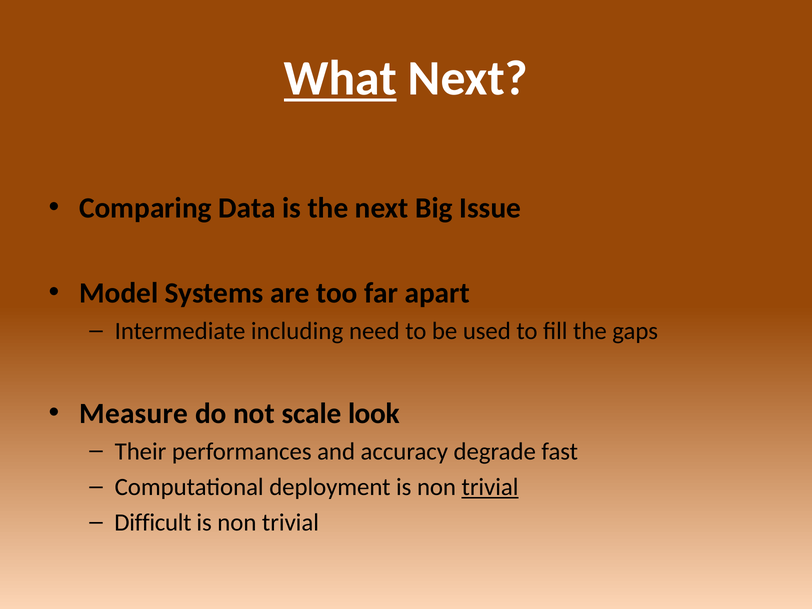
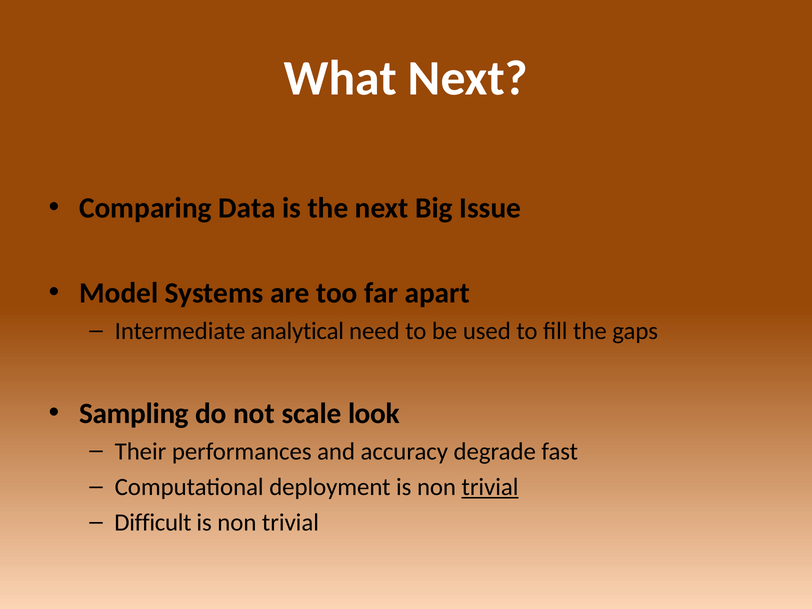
What underline: present -> none (340, 79)
including: including -> analytical (297, 331)
Measure: Measure -> Sampling (134, 413)
